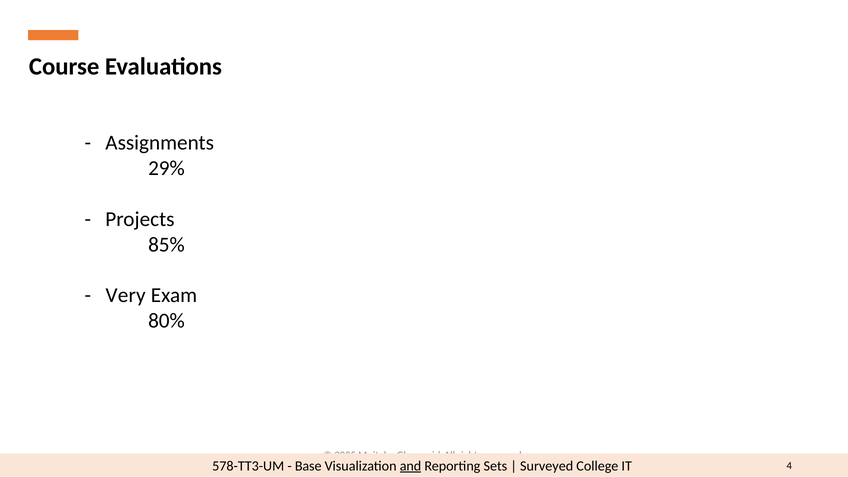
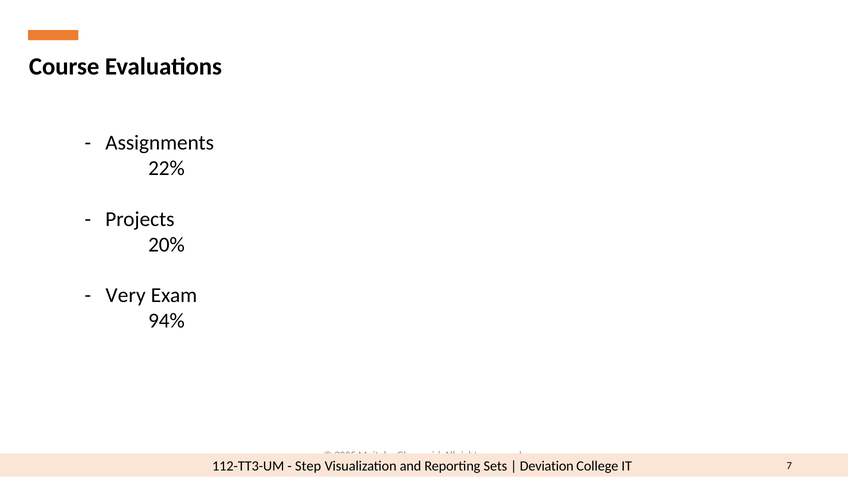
29%: 29% -> 22% (166, 168)
85%: 85% -> 20% (166, 245)
80%: 80% -> 94% (166, 321)
578-TT3-UM: 578-TT3-UM -> 112-TT3-UM (248, 466)
Base: Base -> Step (308, 466)
and underline: present -> none (411, 466)
Surveyed: Surveyed -> Deviation (547, 466)
4: 4 -> 7 (789, 466)
